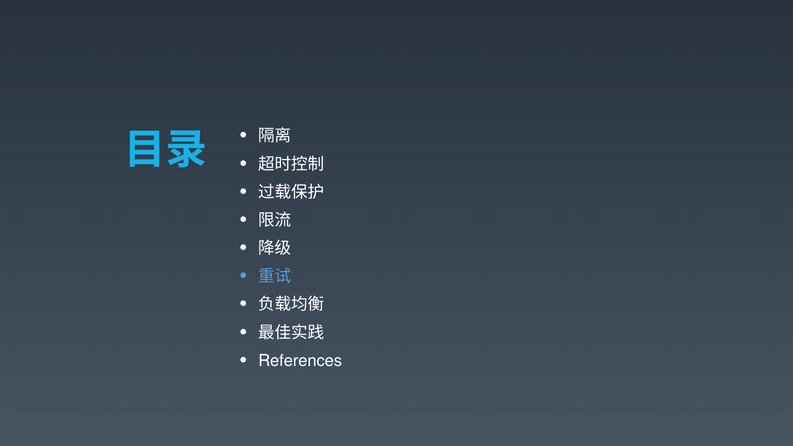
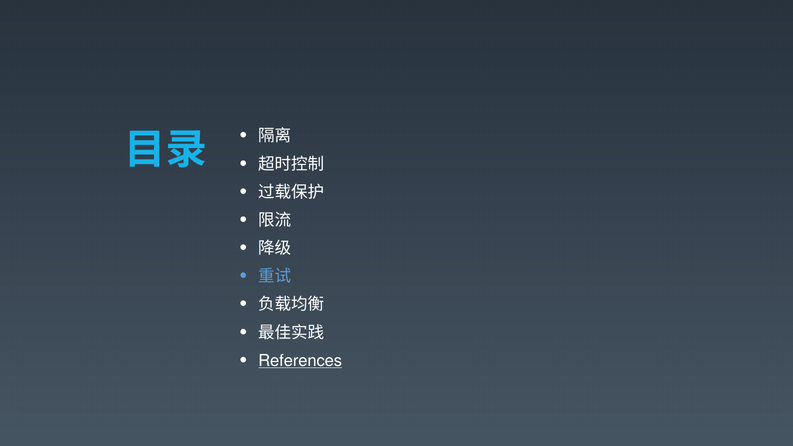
References underline: none -> present (300, 361)
